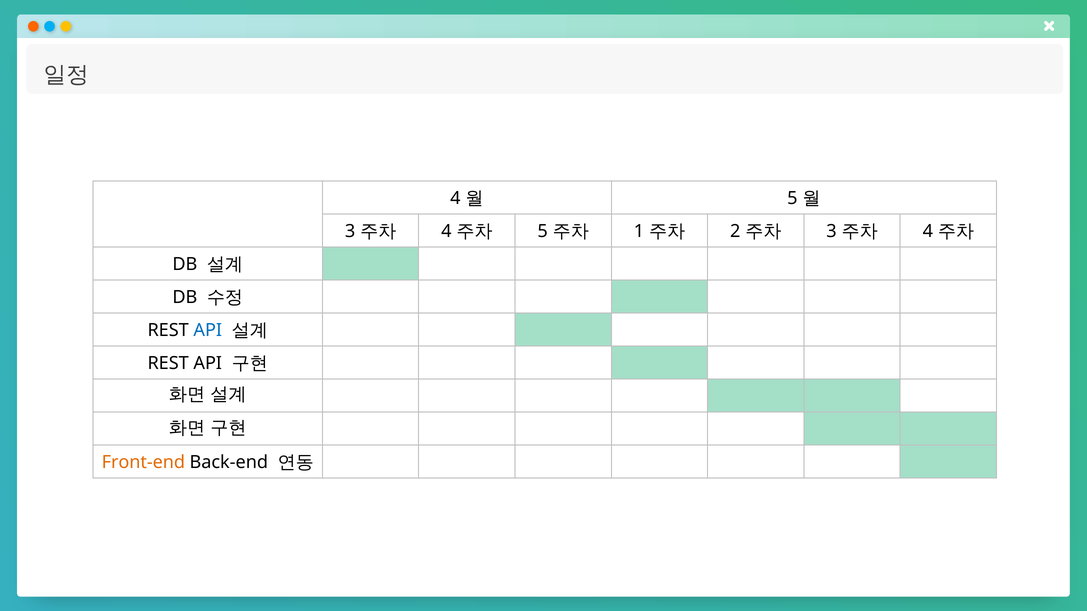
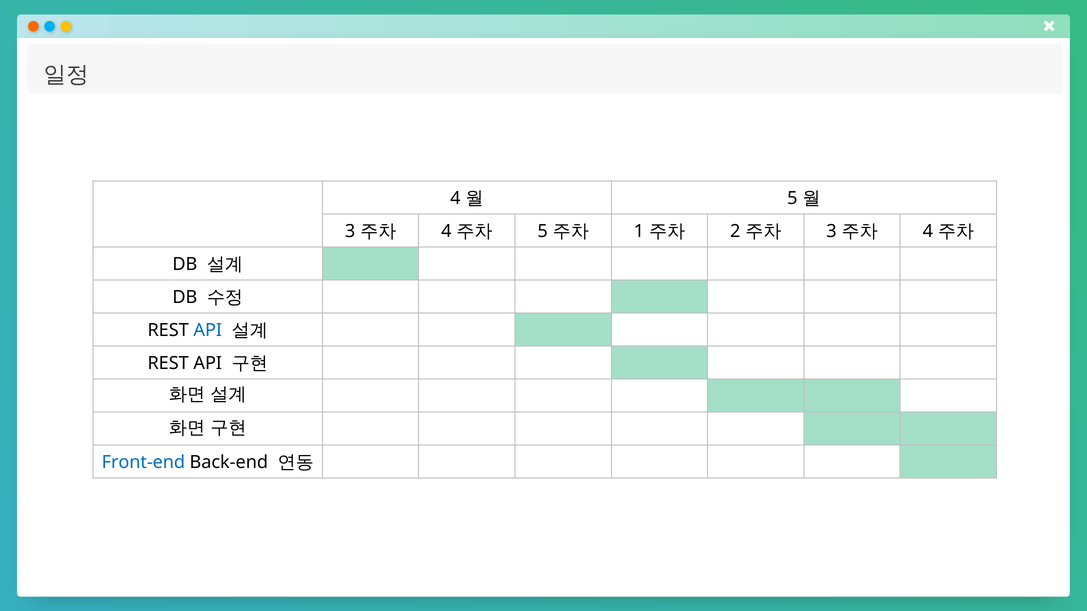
Front-end colour: orange -> blue (143, 463)
